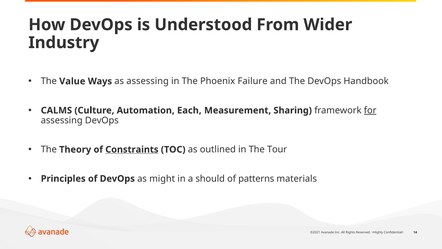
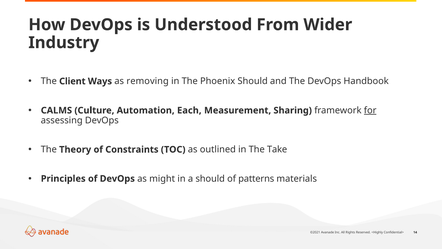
Value: Value -> Client (72, 81)
as assessing: assessing -> removing (148, 81)
Phoenix Failure: Failure -> Should (253, 81)
Constraints underline: present -> none (132, 149)
Tour: Tour -> Take (277, 149)
